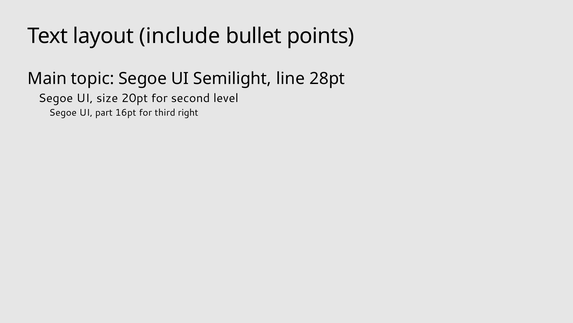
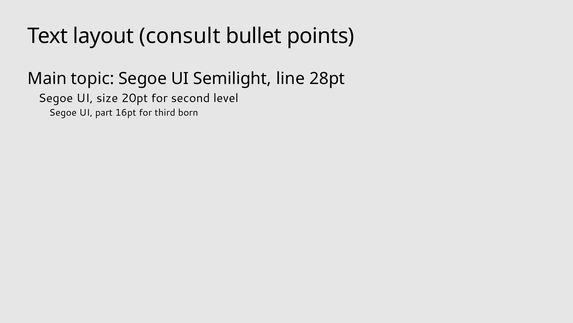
include: include -> consult (180, 36)
right: right -> born (188, 112)
